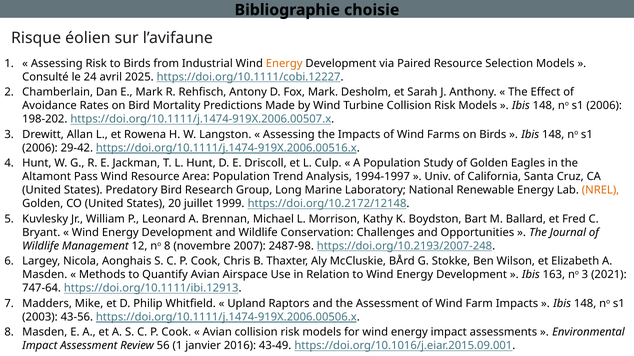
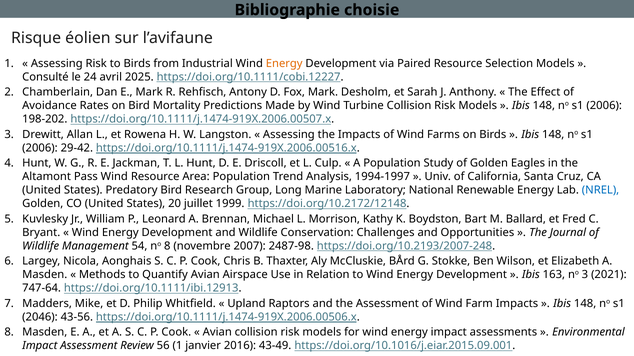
NREL colour: orange -> blue (601, 190)
12: 12 -> 54 (139, 246)
2003: 2003 -> 2046 (40, 317)
